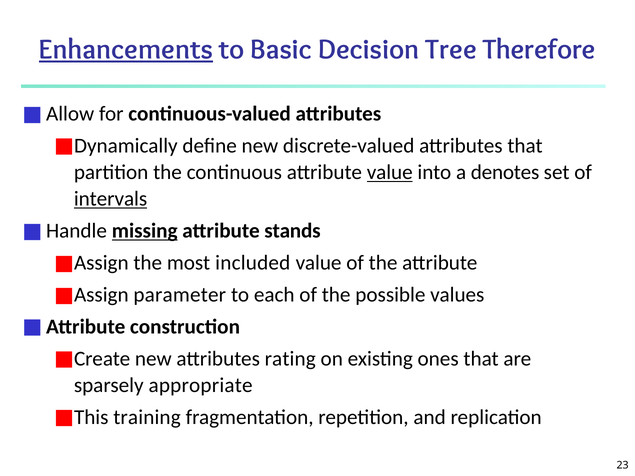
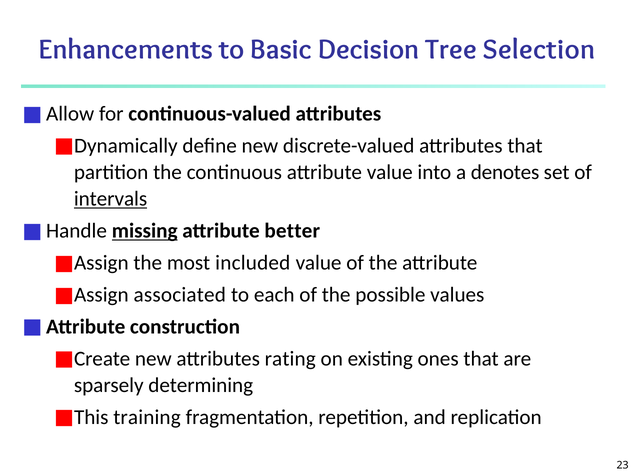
Enhancements underline: present -> none (126, 49)
Therefore: Therefore -> Selection (539, 49)
value underline: present -> none (390, 172)
stands: stands -> better (292, 231)
parameter: parameter -> associated (180, 295)
appropriate: appropriate -> determining (201, 386)
